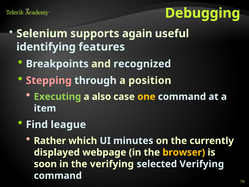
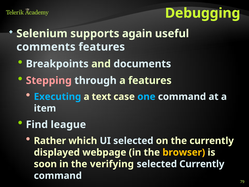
identifying: identifying -> comments (46, 47)
recognized: recognized -> documents (142, 64)
a position: position -> features (150, 80)
Executing colour: light green -> light blue (57, 97)
also: also -> text (101, 97)
one colour: yellow -> light blue (146, 97)
UI minutes: minutes -> selected (133, 141)
selected Verifying: Verifying -> Currently (202, 164)
